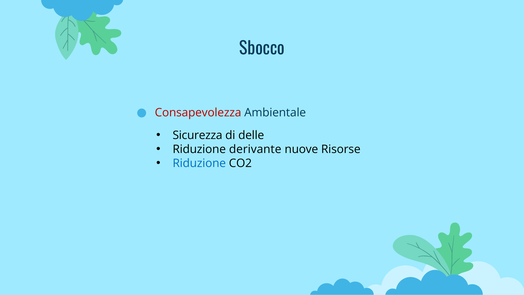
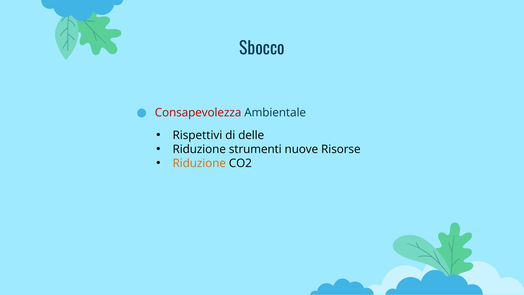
Sicurezza: Sicurezza -> Rispettivi (197, 135)
derivante: derivante -> strumenti (255, 149)
Riduzione colour: blue -> orange (199, 163)
